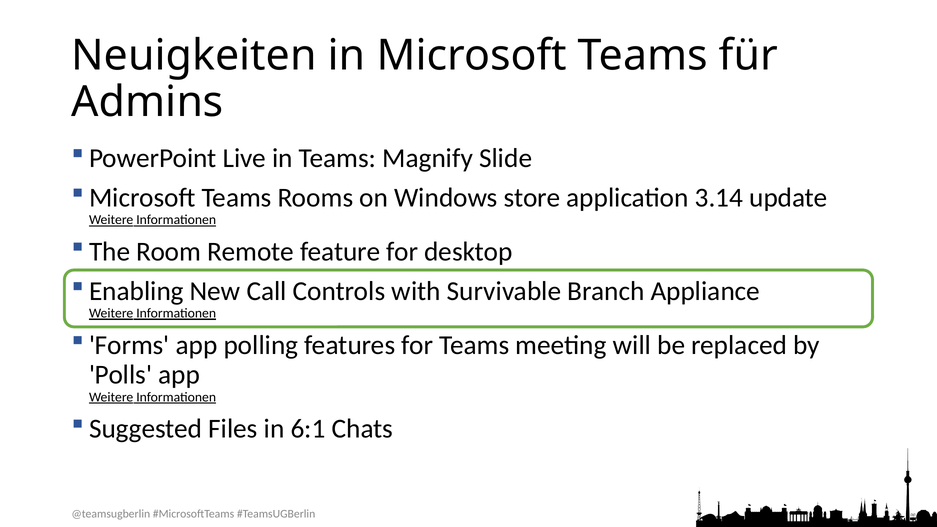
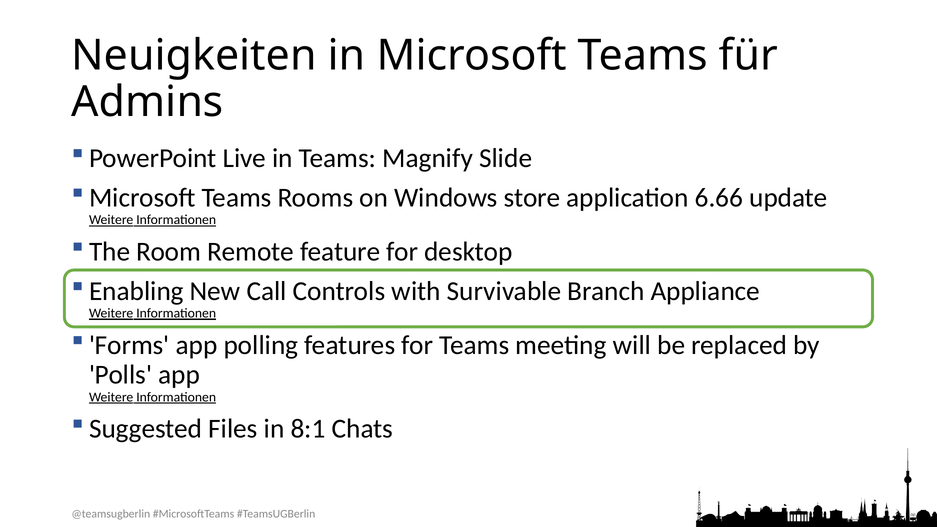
3.14: 3.14 -> 6.66 (719, 198)
6:1: 6:1 -> 8:1 (308, 429)
